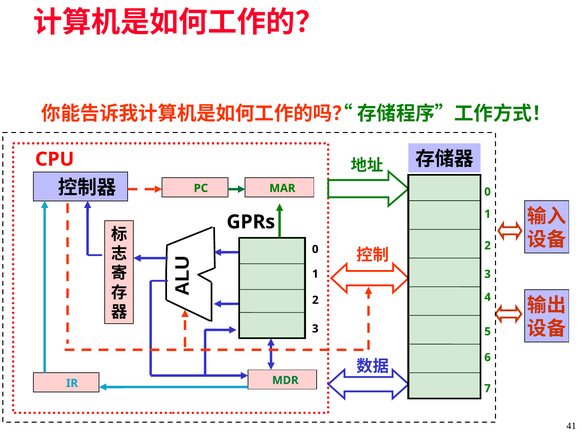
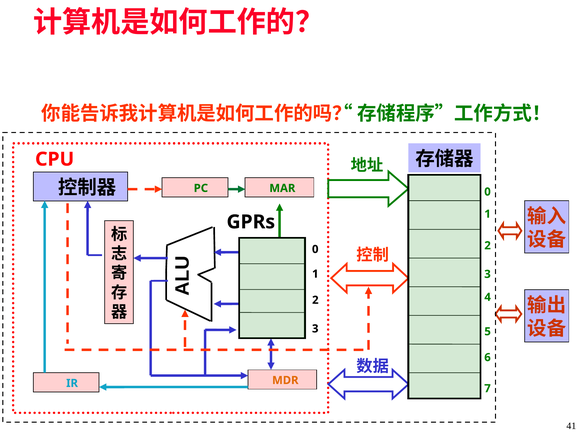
MDR colour: green -> orange (285, 380)
